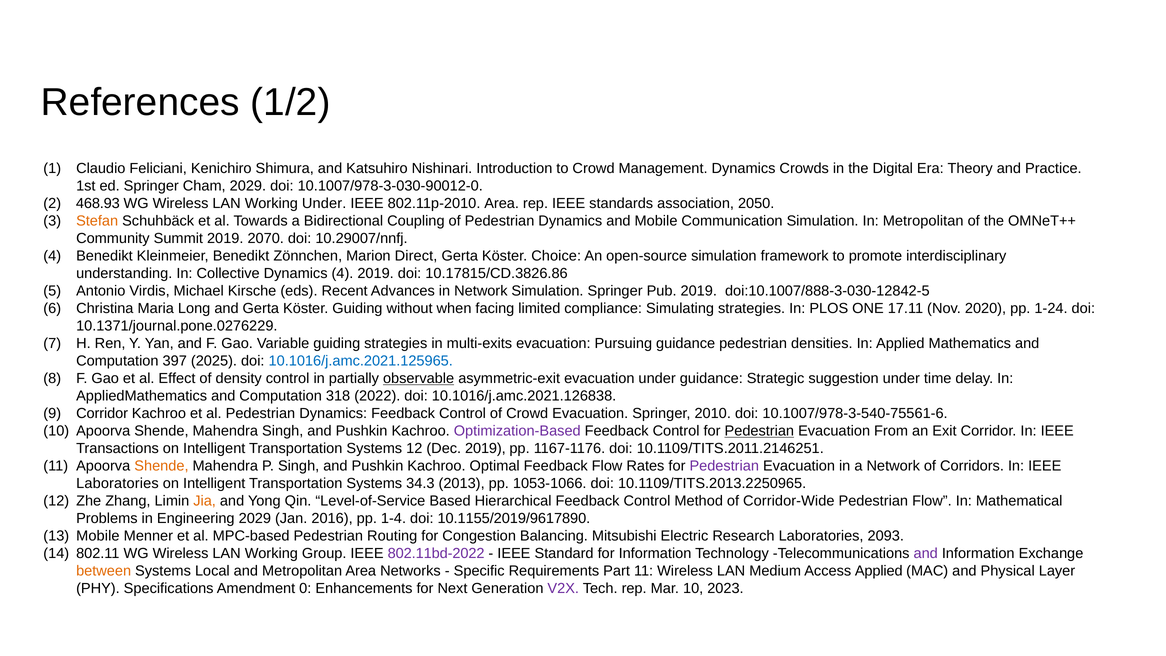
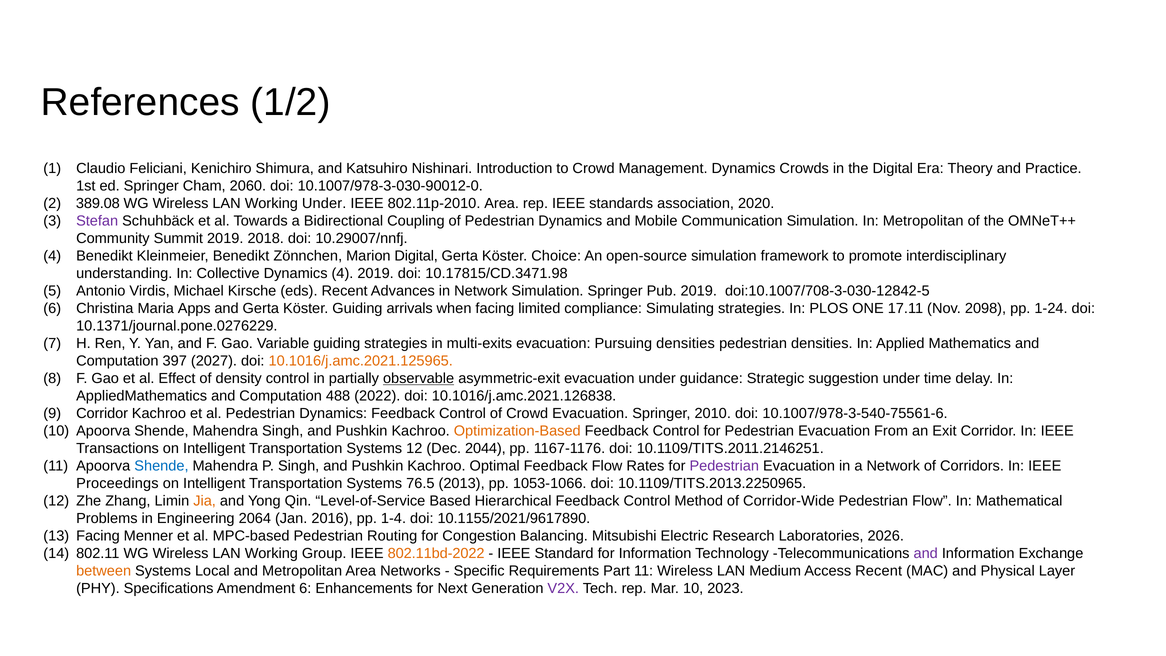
Cham 2029: 2029 -> 2060 (248, 186)
468.93: 468.93 -> 389.08 (98, 204)
2050: 2050 -> 2020 (756, 204)
Stefan colour: orange -> purple (97, 221)
2070: 2070 -> 2018 (266, 239)
Marion Direct: Direct -> Digital (416, 256)
10.17815/CD.3826.86: 10.17815/CD.3826.86 -> 10.17815/CD.3471.98 (497, 273)
doi:10.1007/888-3-030-12842-5: doi:10.1007/888-3-030-12842-5 -> doi:10.1007/708-3-030-12842-5 (827, 291)
Long: Long -> Apps (194, 308)
without: without -> arrivals (410, 308)
2020: 2020 -> 2098 (986, 308)
Pursuing guidance: guidance -> densities (686, 343)
2025: 2025 -> 2027 (214, 361)
10.1016/j.amc.2021.125965 colour: blue -> orange (361, 361)
318: 318 -> 488 (338, 396)
Optimization-Based colour: purple -> orange (517, 431)
Pedestrian underline: present -> none (759, 431)
Dec 2019: 2019 -> 2044 (485, 448)
Shende colour: orange -> blue (161, 466)
Laboratories: Laboratories -> Proceedings (117, 483)
34.3: 34.3 -> 76.5 (420, 483)
Engineering 2029: 2029 -> 2064 (255, 518)
10.1155/2019/9617890: 10.1155/2019/9617890 -> 10.1155/2021/9617890 (514, 518)
Mobile: Mobile -> Facing (98, 536)
2093: 2093 -> 2026 (886, 536)
802.11bd-2022 colour: purple -> orange (436, 553)
Access Applied: Applied -> Recent (879, 571)
Amendment 0: 0 -> 6 (305, 588)
